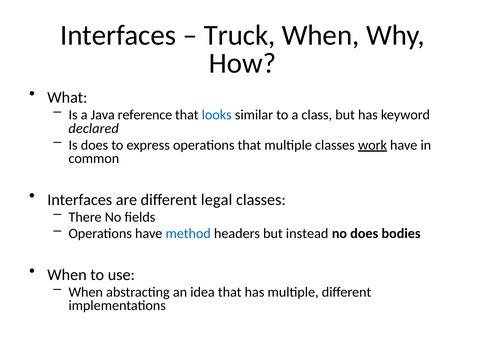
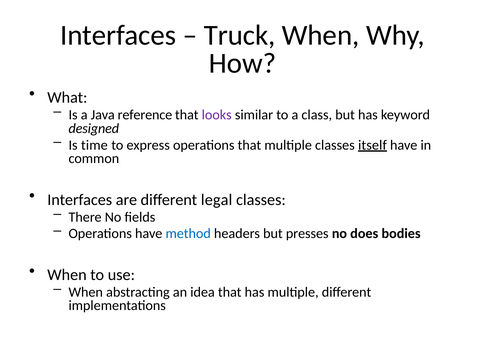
looks colour: blue -> purple (217, 115)
declared: declared -> designed (94, 128)
Is does: does -> time (94, 145)
work: work -> itself (372, 145)
instead: instead -> presses (307, 233)
